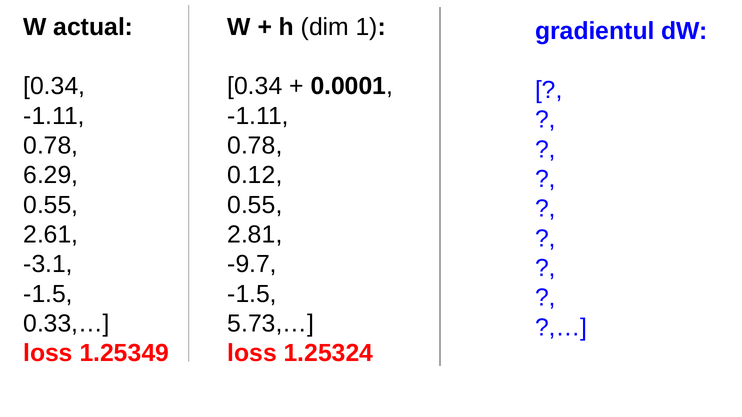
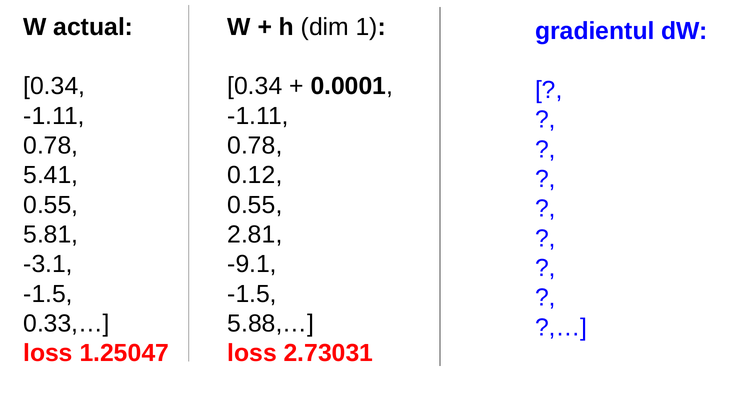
6.29: 6.29 -> 5.41 (51, 175)
2.61: 2.61 -> 5.81 (51, 235)
-9.7: -9.7 -> -9.1 (252, 264)
5.73,…: 5.73,… -> 5.88,… (271, 324)
1.25349: 1.25349 -> 1.25047 (124, 354)
1.25324: 1.25324 -> 2.73031 (328, 354)
